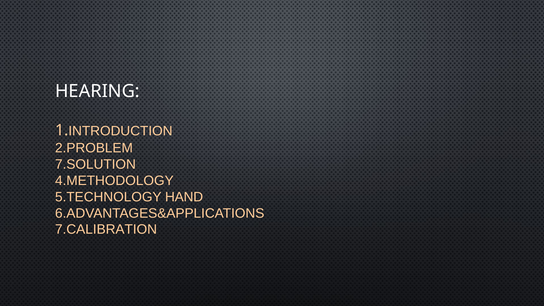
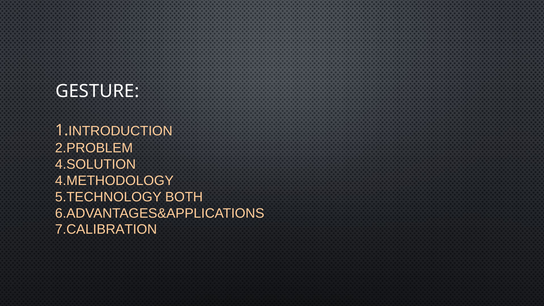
HEARING: HEARING -> GESTURE (97, 91)
7.SOLUTION: 7.SOLUTION -> 4.SOLUTION (95, 164)
HAND: HAND -> BOTH (184, 197)
